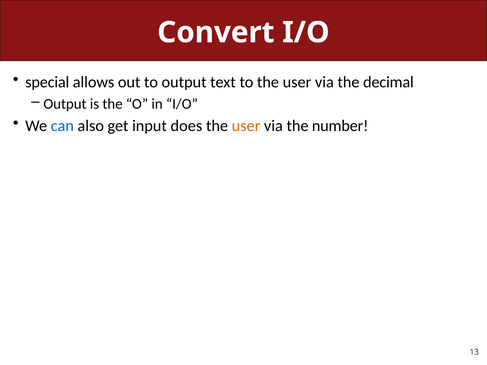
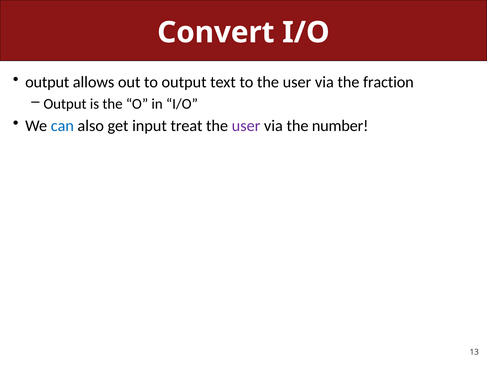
special: special -> output (47, 82)
decimal: decimal -> fraction (388, 82)
does: does -> treat (187, 126)
user colour: orange -> purple (246, 126)
